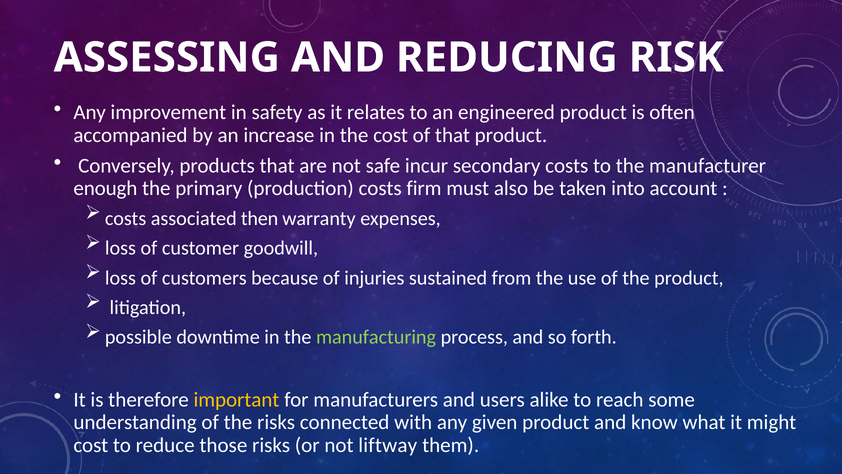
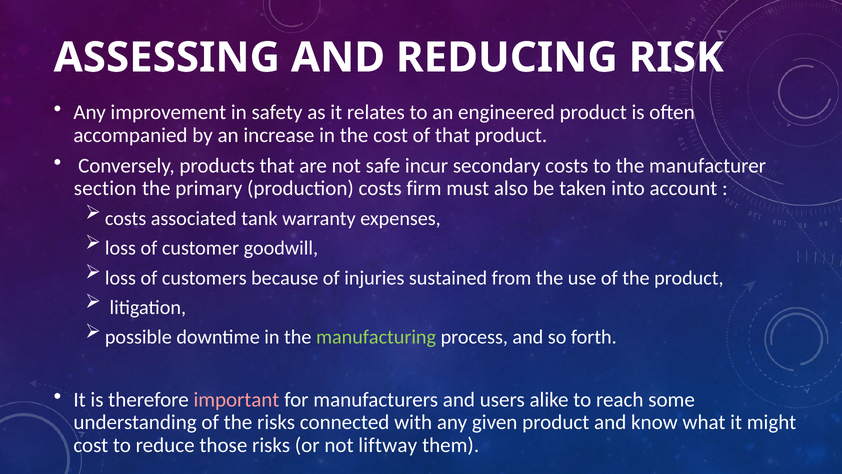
enough: enough -> section (105, 188)
then: then -> tank (259, 218)
important colour: yellow -> pink (236, 399)
